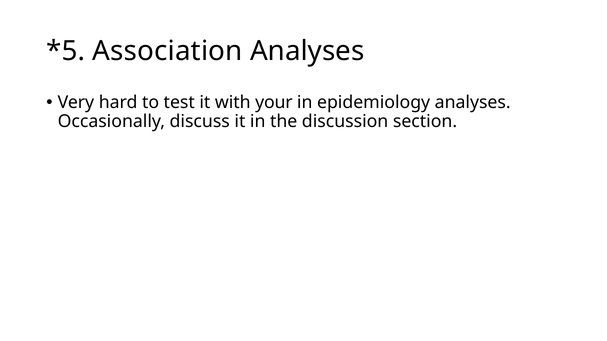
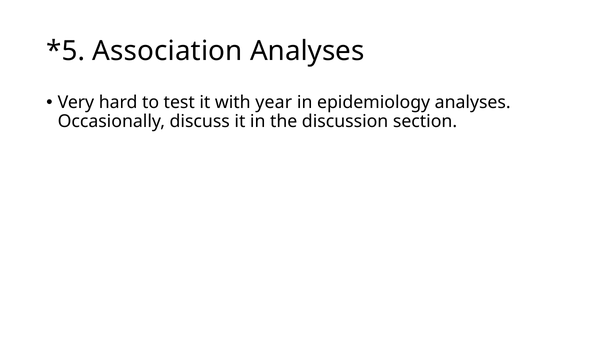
your: your -> year (274, 103)
